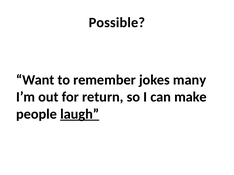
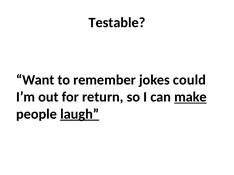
Possible: Possible -> Testable (117, 23)
many: many -> could (189, 80)
make underline: none -> present (190, 97)
